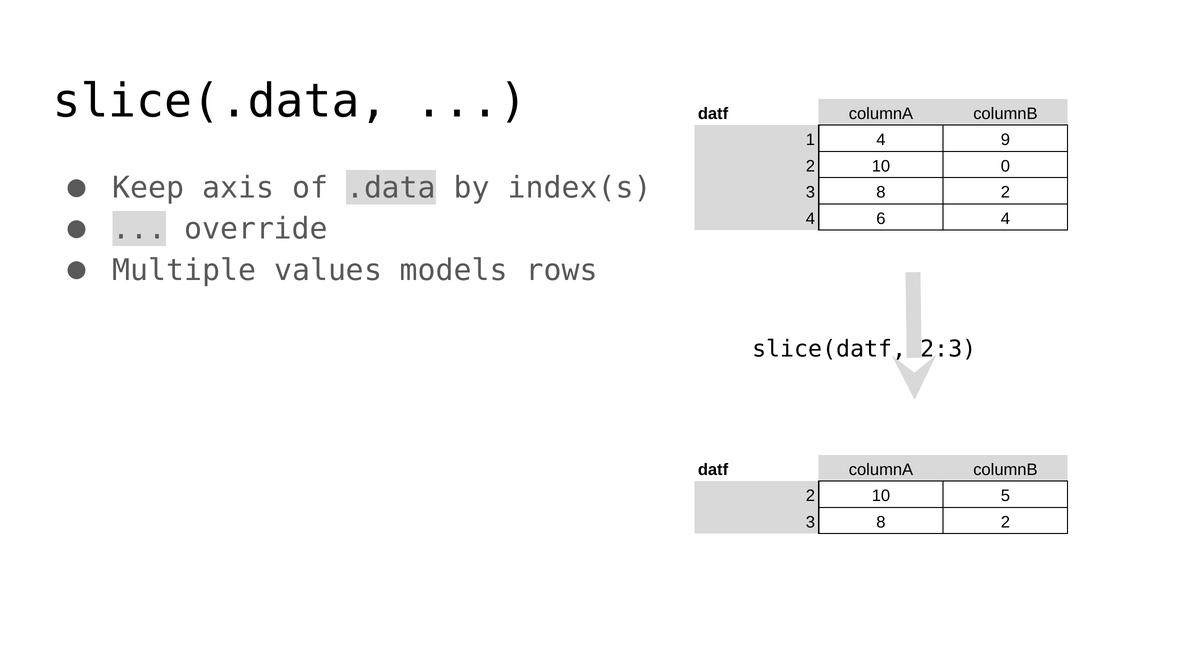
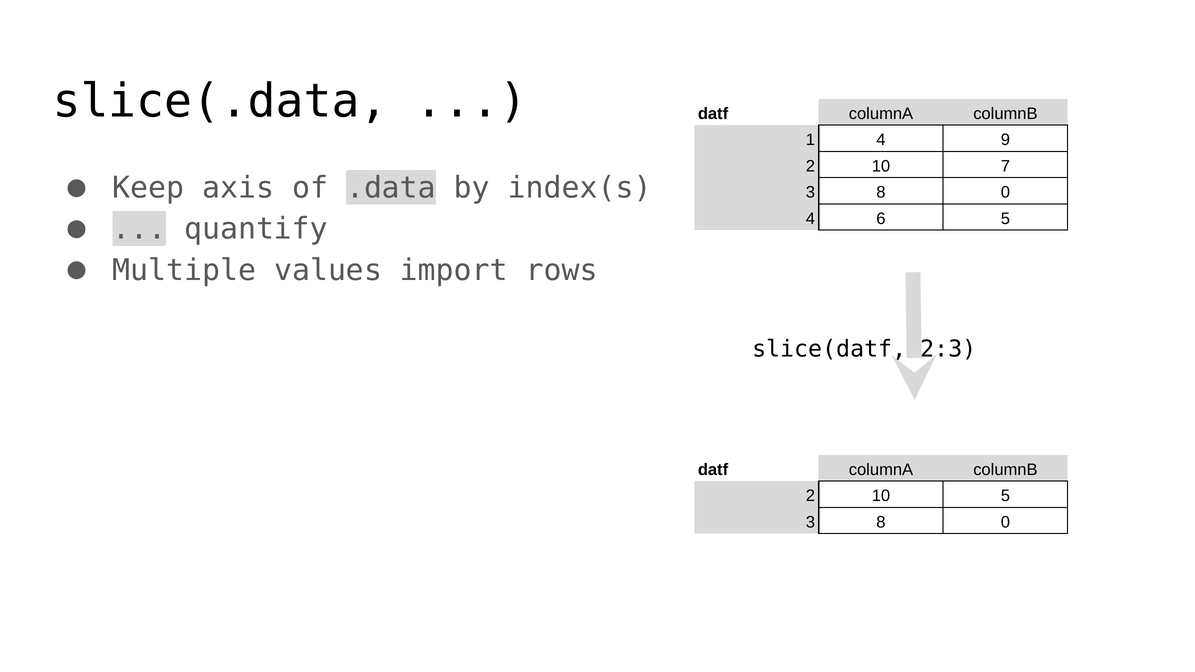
0: 0 -> 7 (1005, 166)
2: 2 -> 0 (1005, 192)
6 4: 4 -> 5 (1005, 219)
override: override -> quantify (256, 229)
models: models -> import (454, 270)
2: 2 -> 0 (1005, 522)
